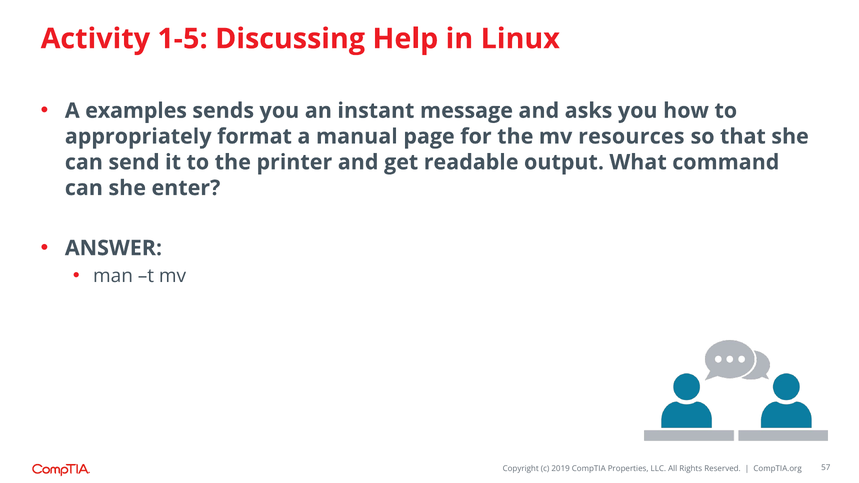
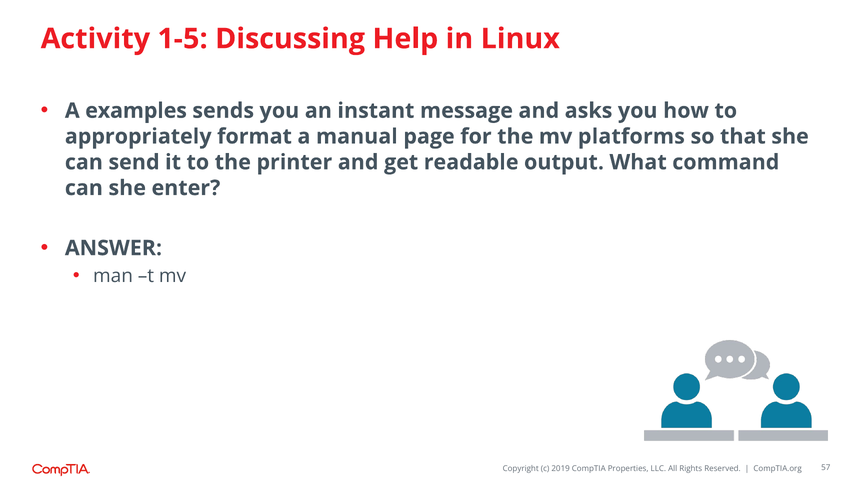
resources: resources -> platforms (631, 137)
